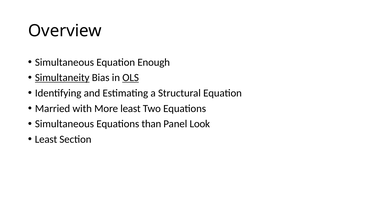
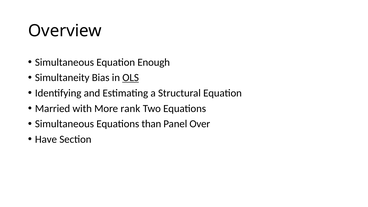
Simultaneity underline: present -> none (62, 78)
More least: least -> rank (130, 109)
Look: Look -> Over (200, 124)
Least: Least -> Have (46, 139)
